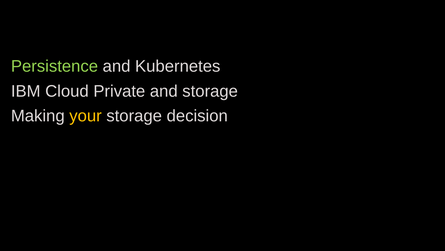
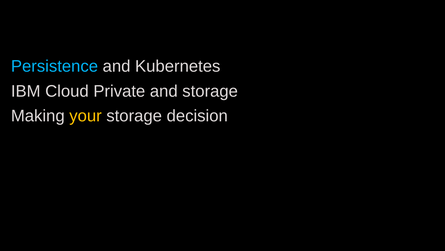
Persistence colour: light green -> light blue (54, 66)
